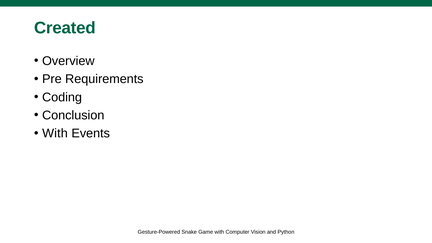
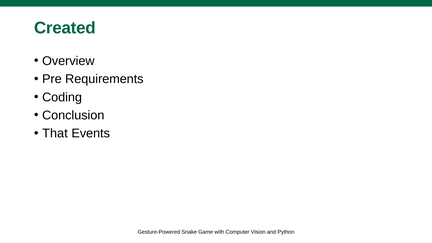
With: With -> That (55, 133)
